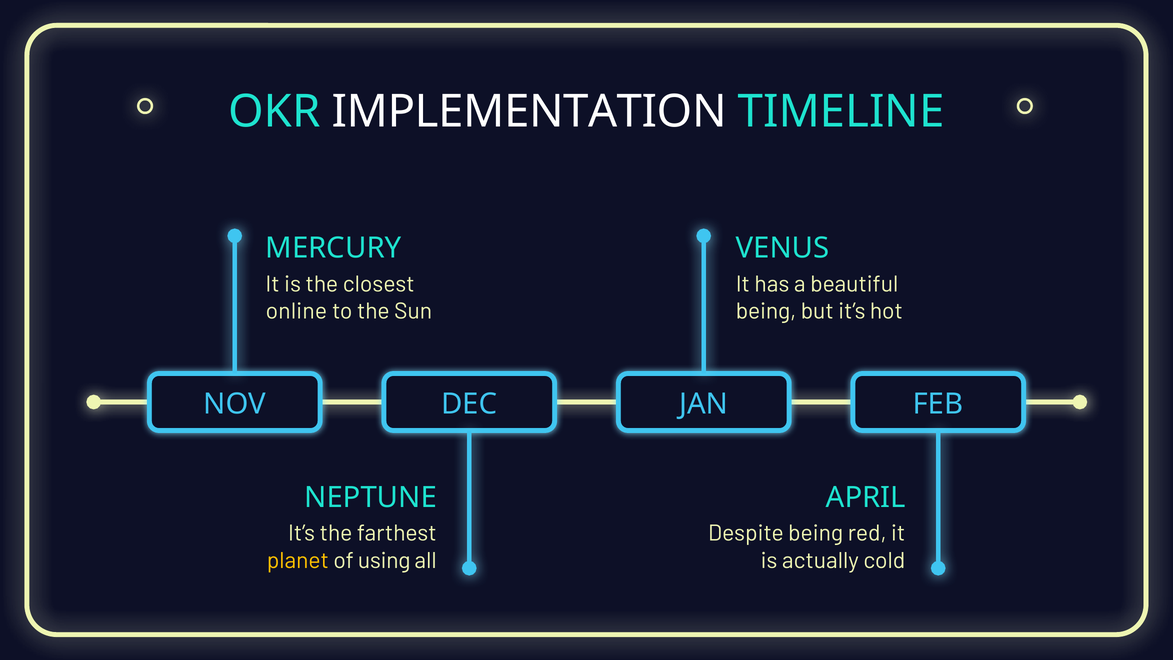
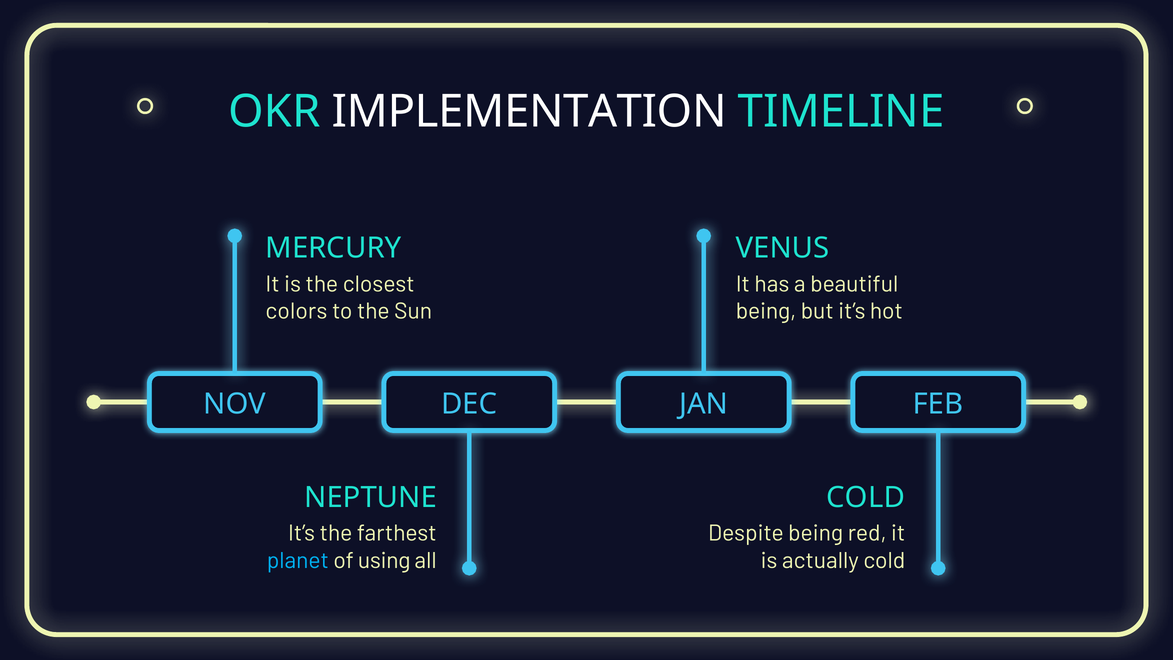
online: online -> colors (296, 311)
APRIL: APRIL -> COLD (866, 497)
planet colour: yellow -> light blue (298, 560)
